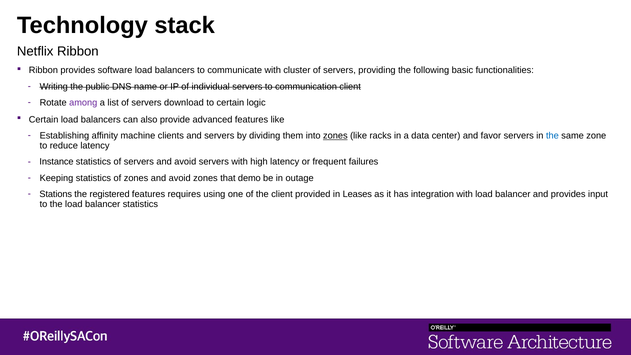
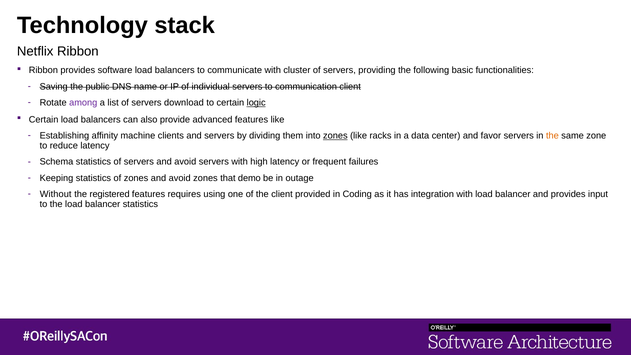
Writing: Writing -> Saving (54, 87)
logic underline: none -> present (256, 103)
the colour: blue -> orange (552, 136)
Instance: Instance -> Schema (56, 162)
Stations: Stations -> Without (56, 194)
Leases: Leases -> Coding (357, 194)
